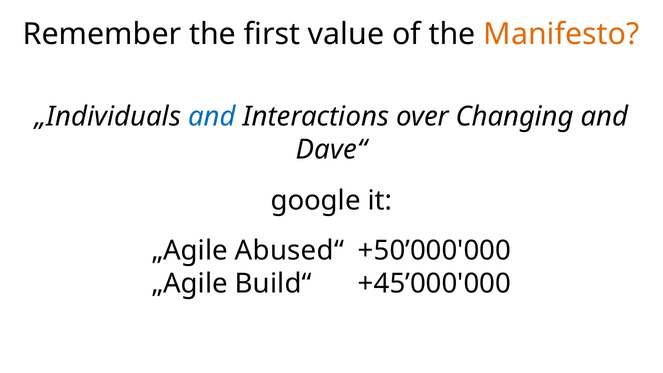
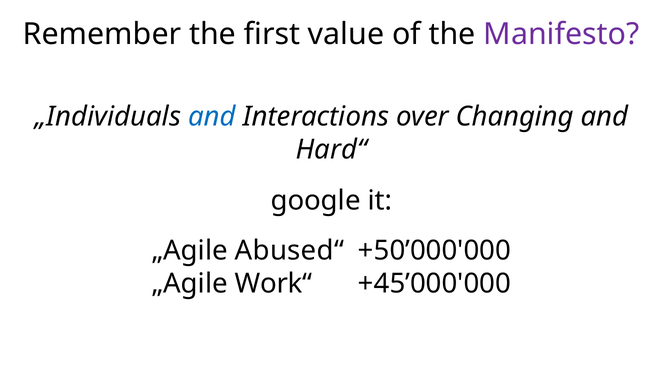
Manifesto colour: orange -> purple (561, 34)
Dave“: Dave“ -> Hard“ (331, 150)
Build“: Build“ -> Work“ (274, 284)
